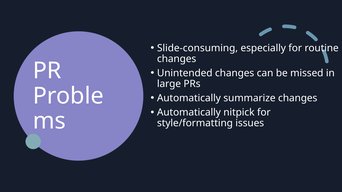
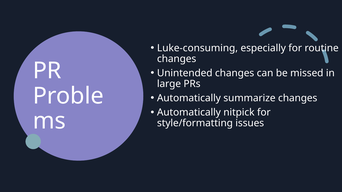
Slide-consuming: Slide-consuming -> Luke-consuming (198, 48)
